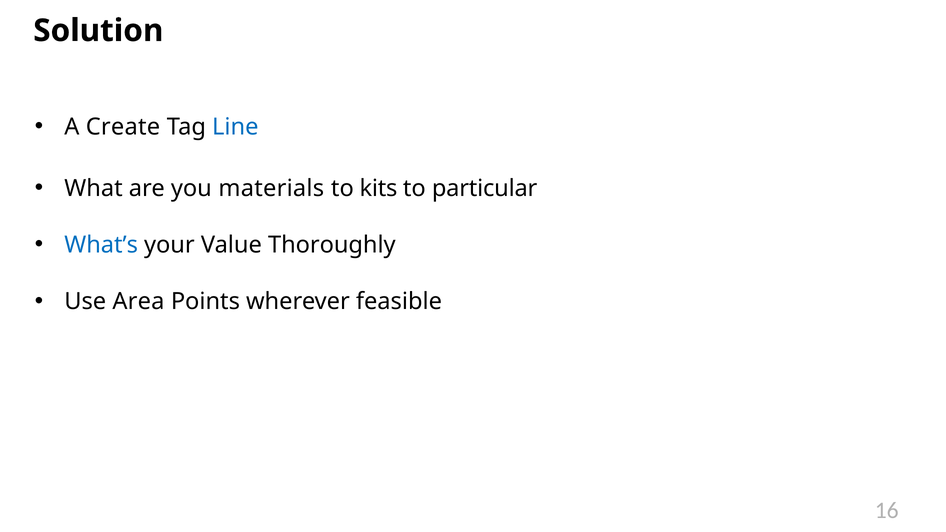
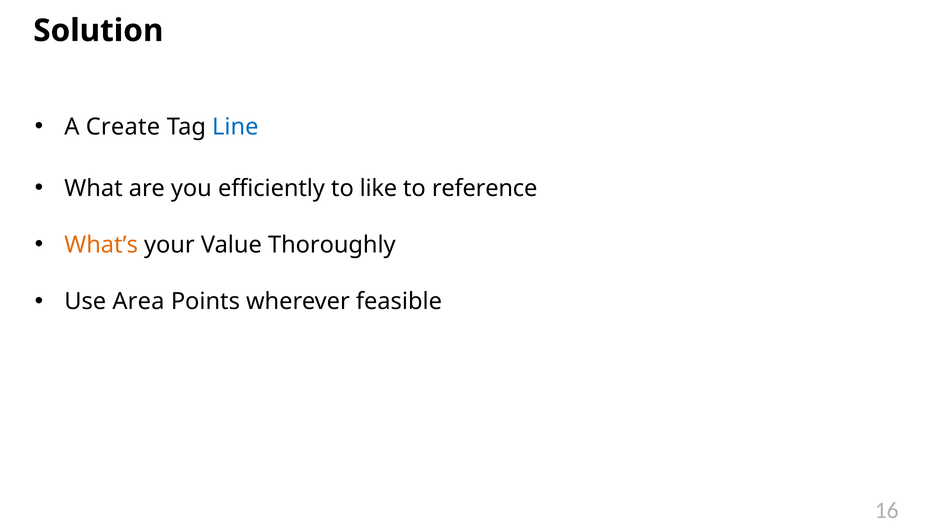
materials: materials -> efficiently (271, 188)
kits: kits -> like (378, 188)
particular: particular -> reference (485, 188)
What’s colour: blue -> orange (101, 245)
